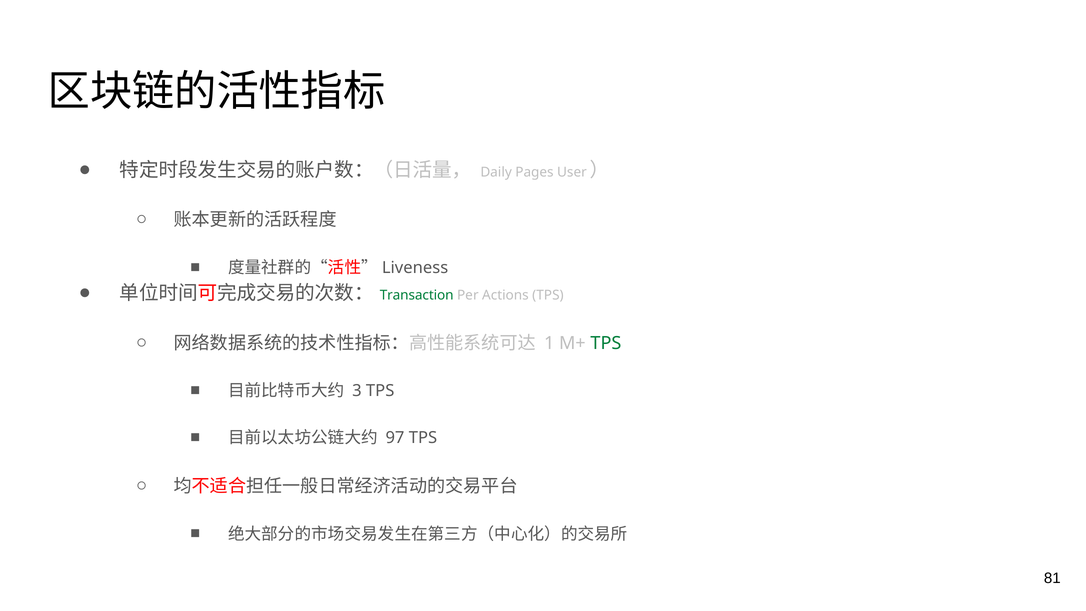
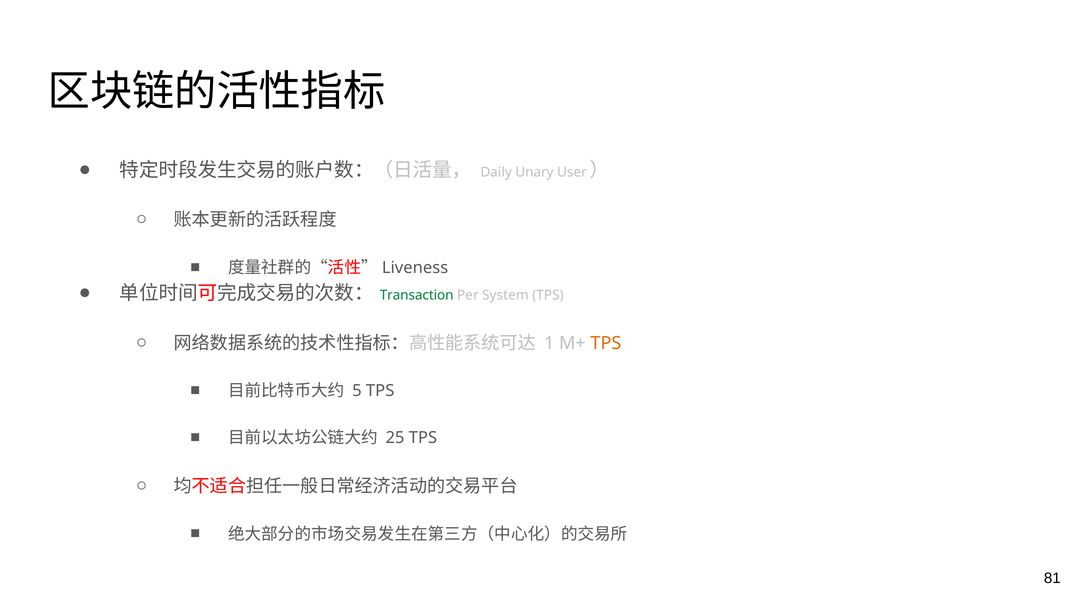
Pages: Pages -> Unary (534, 172)
Actions: Actions -> System (505, 295)
TPS colour: green -> orange (606, 343)
3: 3 -> 5 (357, 391)
97: 97 -> 25 (395, 438)
